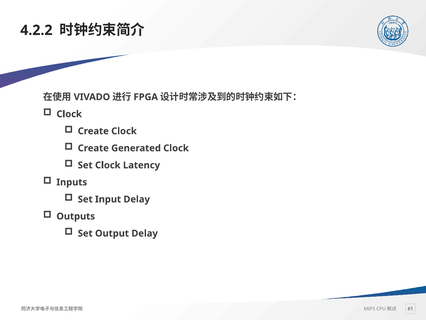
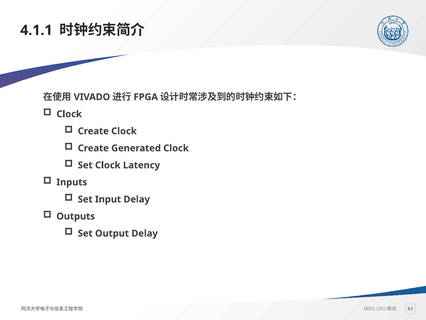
4.2.2: 4.2.2 -> 4.1.1 (36, 30)
